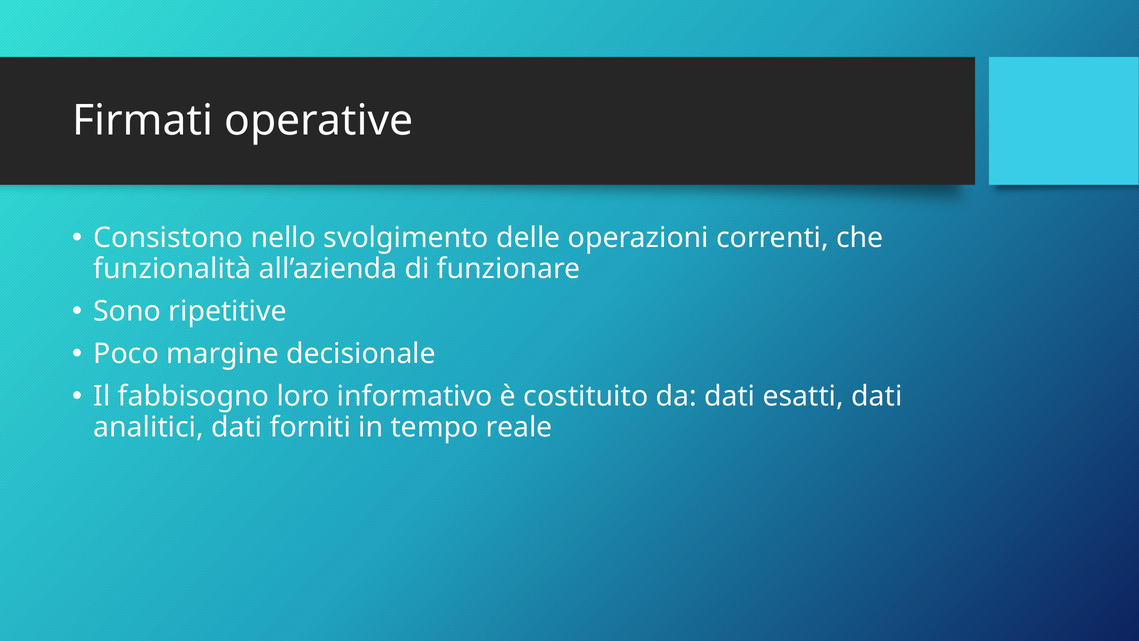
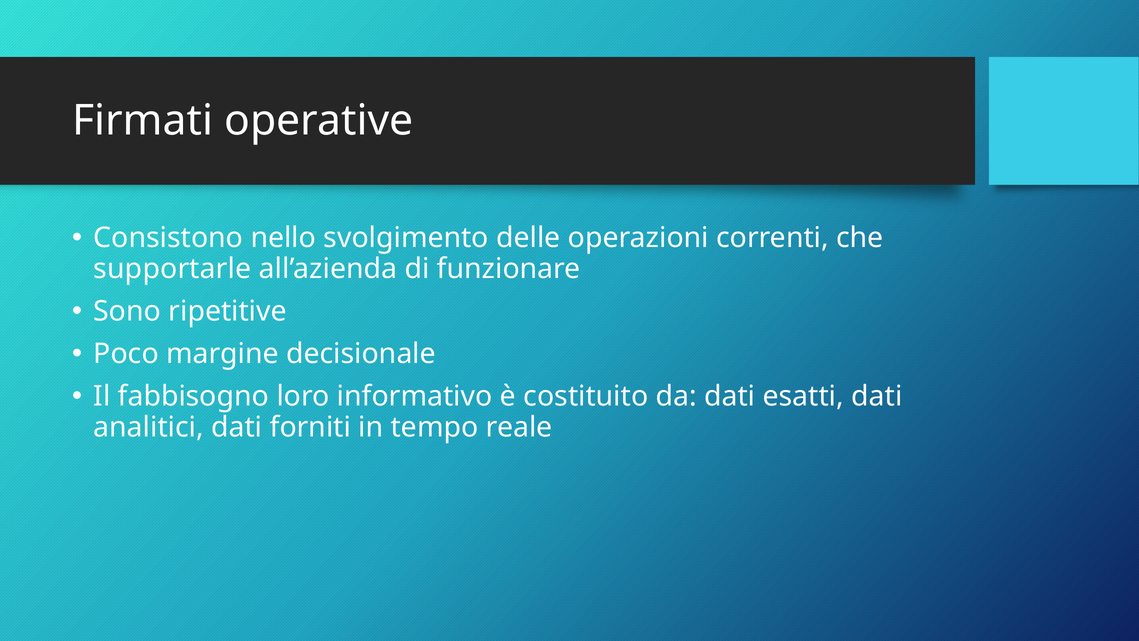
funzionalità: funzionalità -> supportarle (172, 269)
